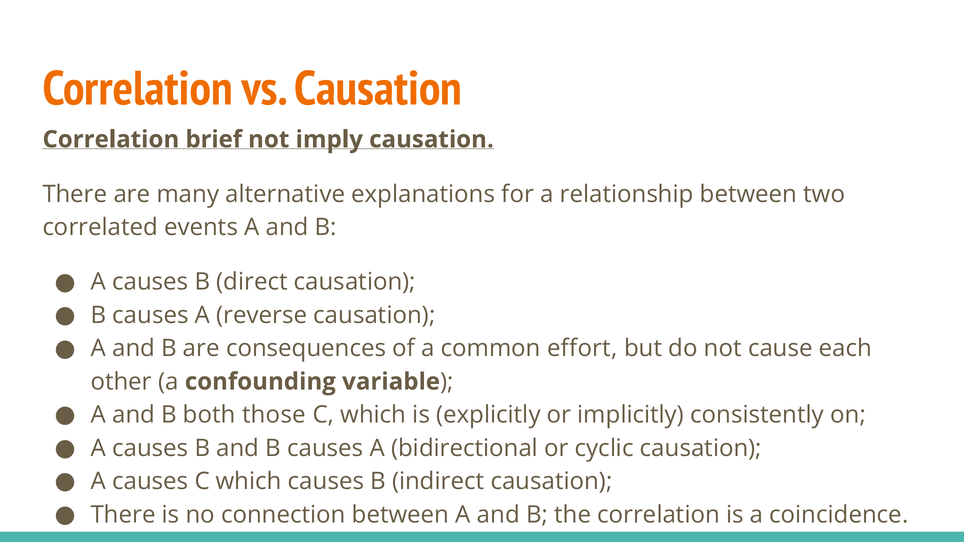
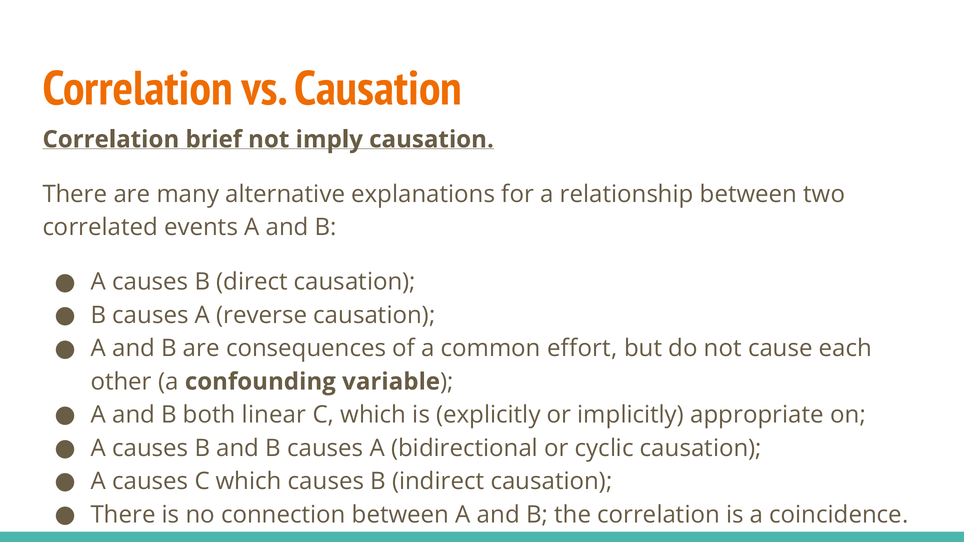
those: those -> linear (274, 415)
consistently: consistently -> appropriate (757, 415)
